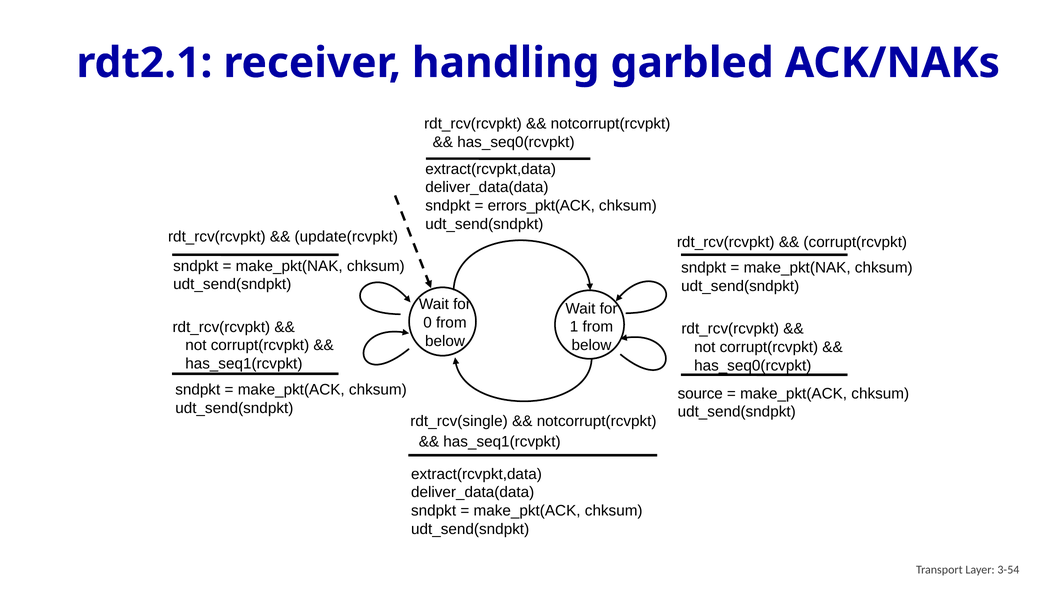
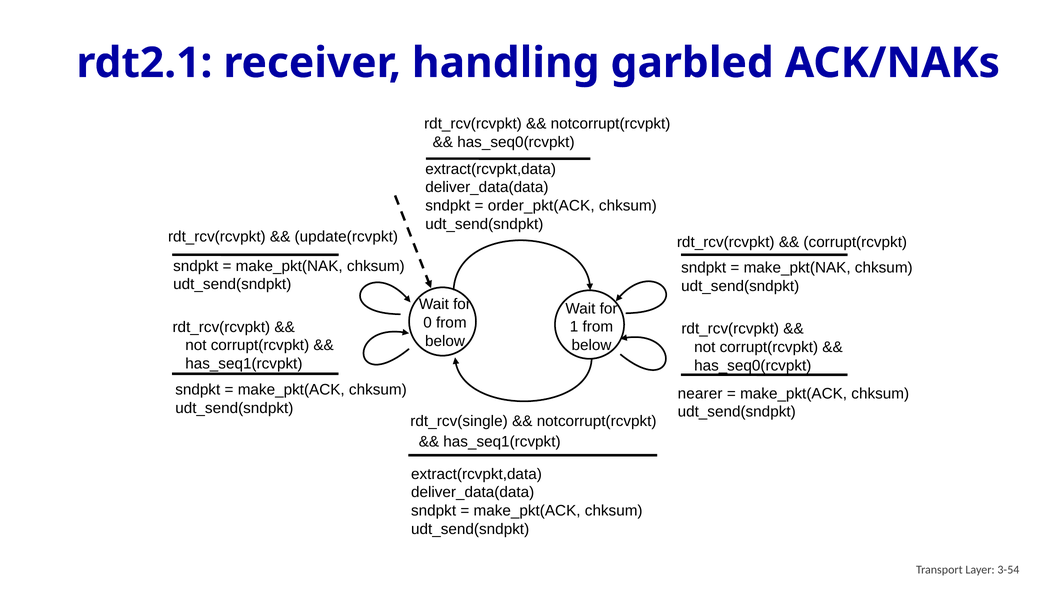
errors_pkt(ACK: errors_pkt(ACK -> order_pkt(ACK (541, 206)
source: source -> nearer (700, 393)
